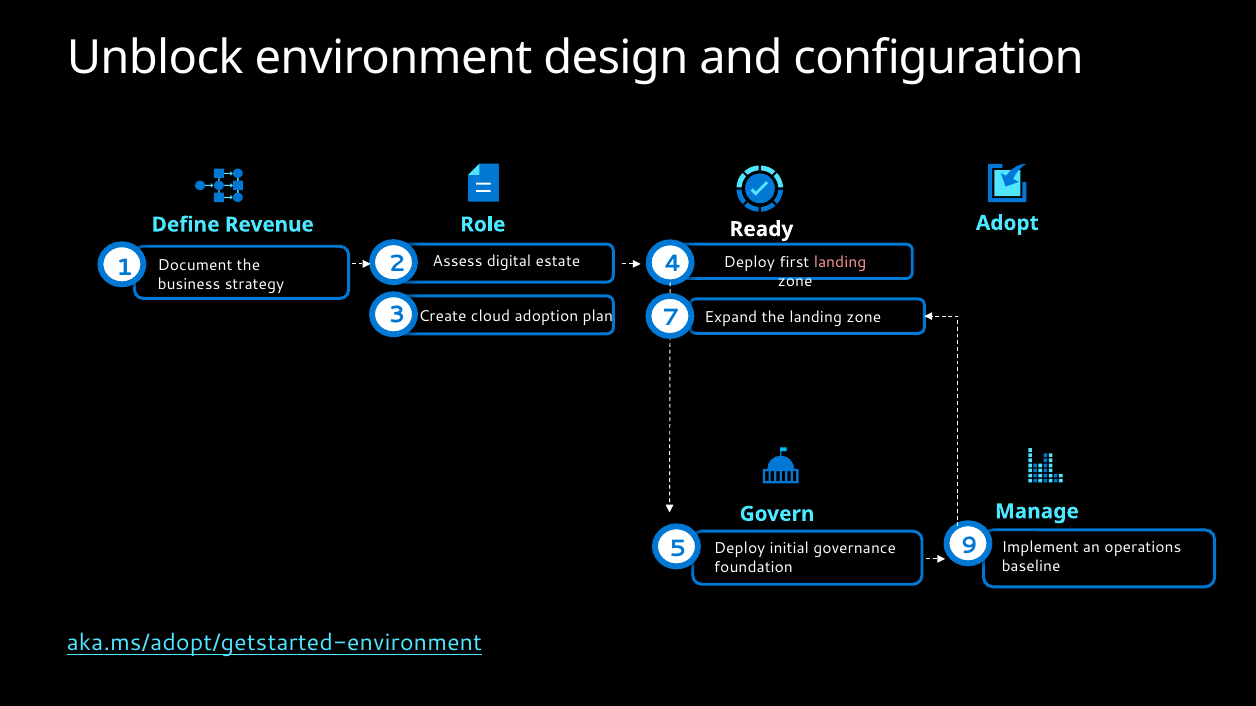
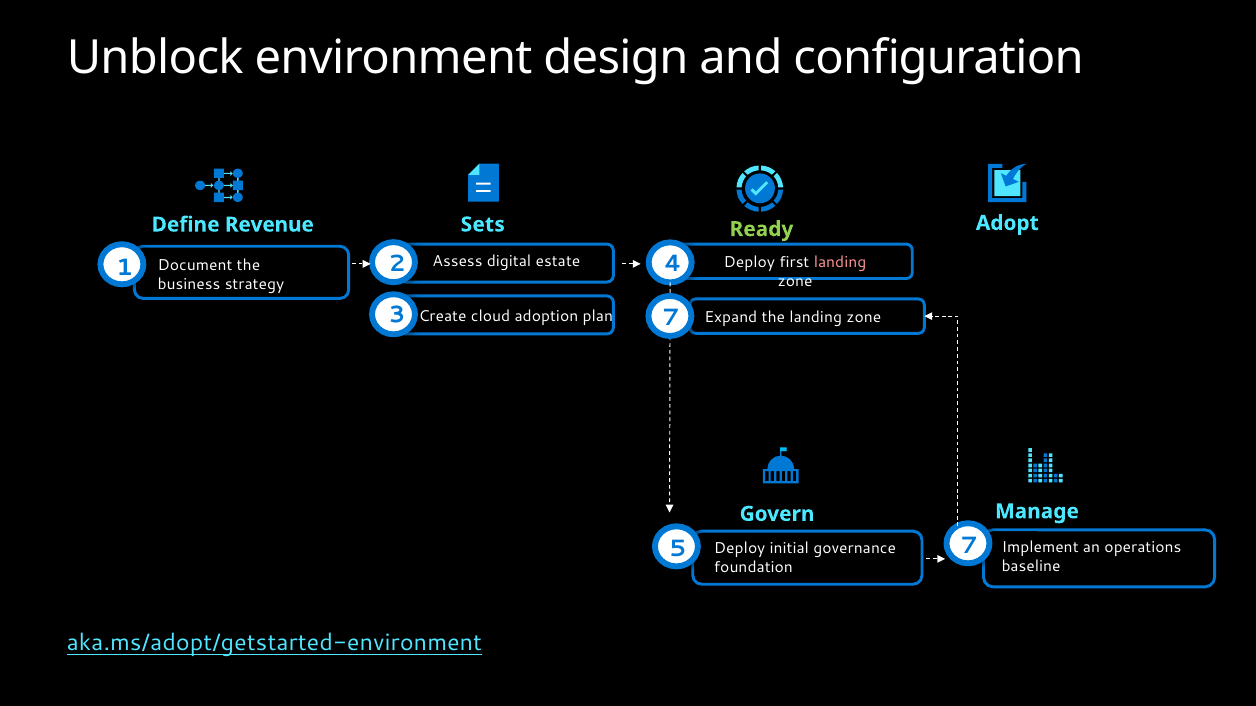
Role: Role -> Sets (483, 225)
Ready colour: white -> light green (761, 229)
5 9: 9 -> 7 (969, 546)
